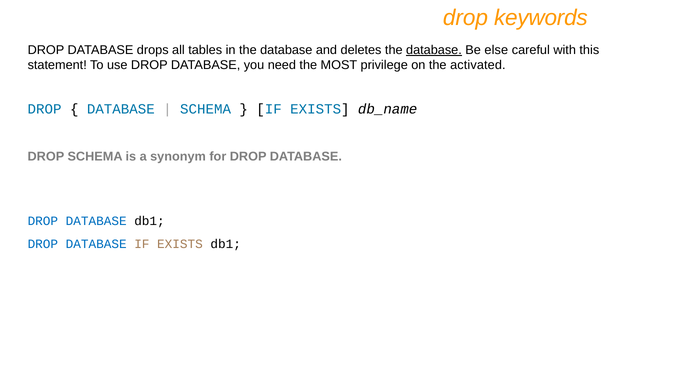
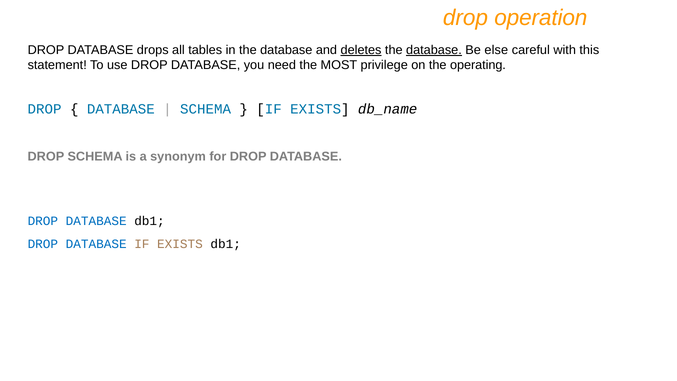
keywords: keywords -> operation (541, 18)
deletes underline: none -> present (361, 50)
activated: activated -> operating (478, 65)
